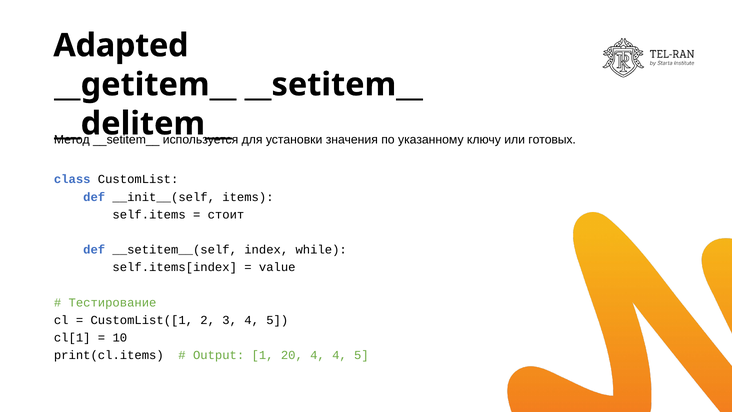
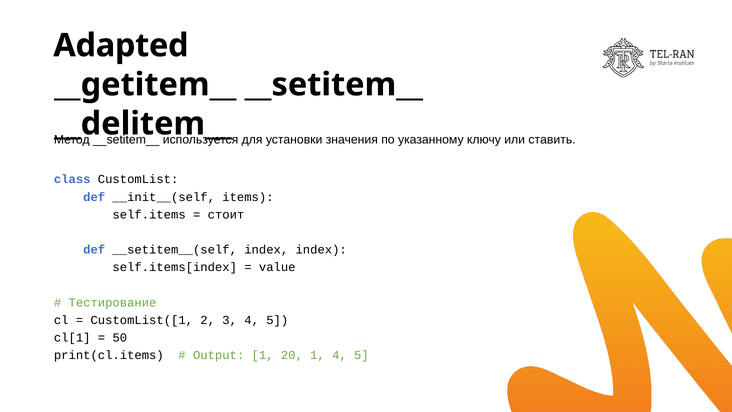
готовых: готовых -> ставить (552, 140)
index while: while -> index (321, 250)
10: 10 -> 50 (120, 337)
20 4: 4 -> 1 (317, 355)
